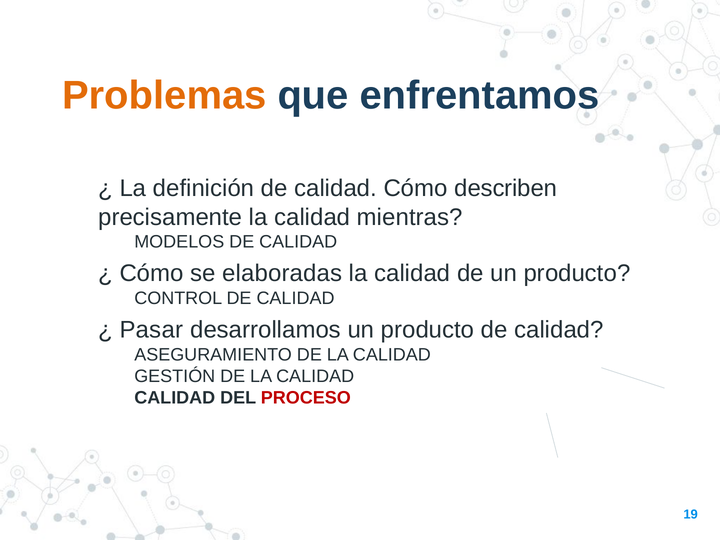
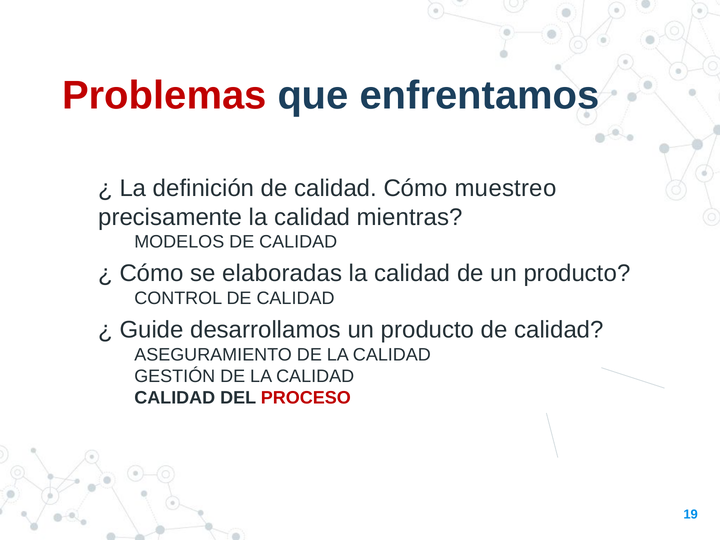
Problemas colour: orange -> red (164, 96)
describen: describen -> muestreo (506, 188)
Pasar: Pasar -> Guide (152, 330)
